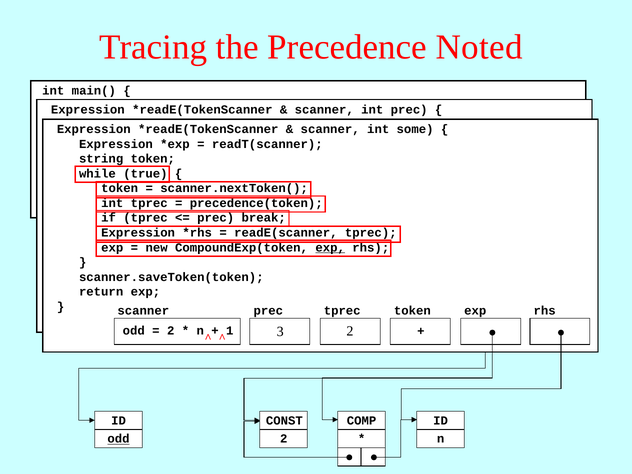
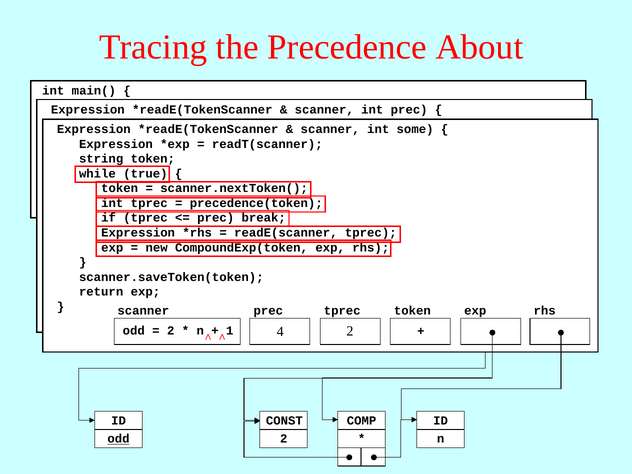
Noted: Noted -> About (479, 47)
exp underline: present -> none (330, 247)
3: 3 -> 4 (280, 332)
